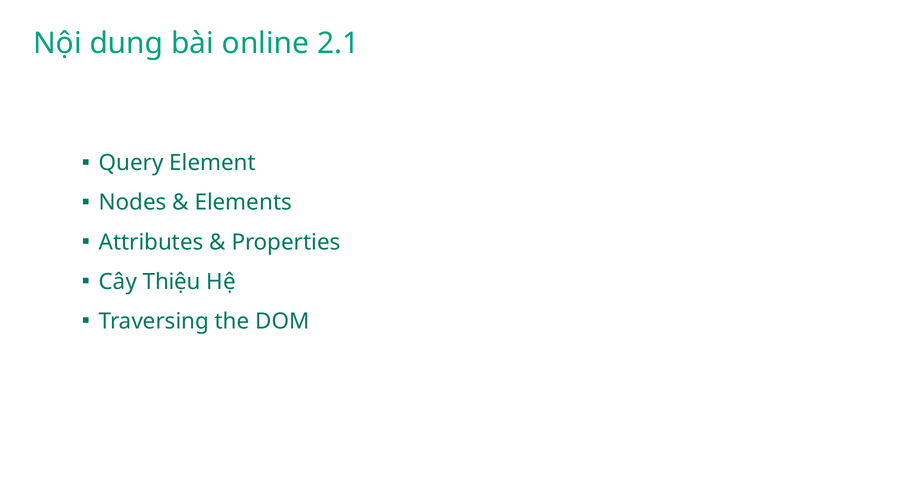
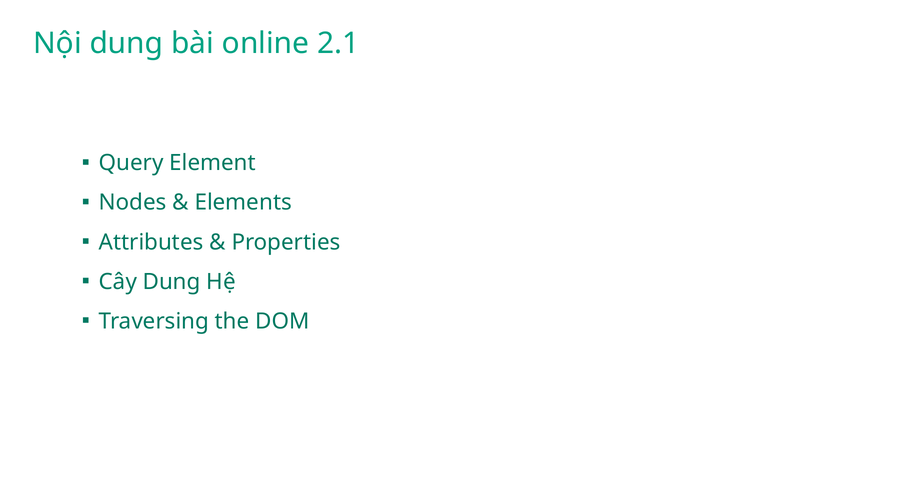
Cây Thiệu: Thiệu -> Dung (172, 282)
